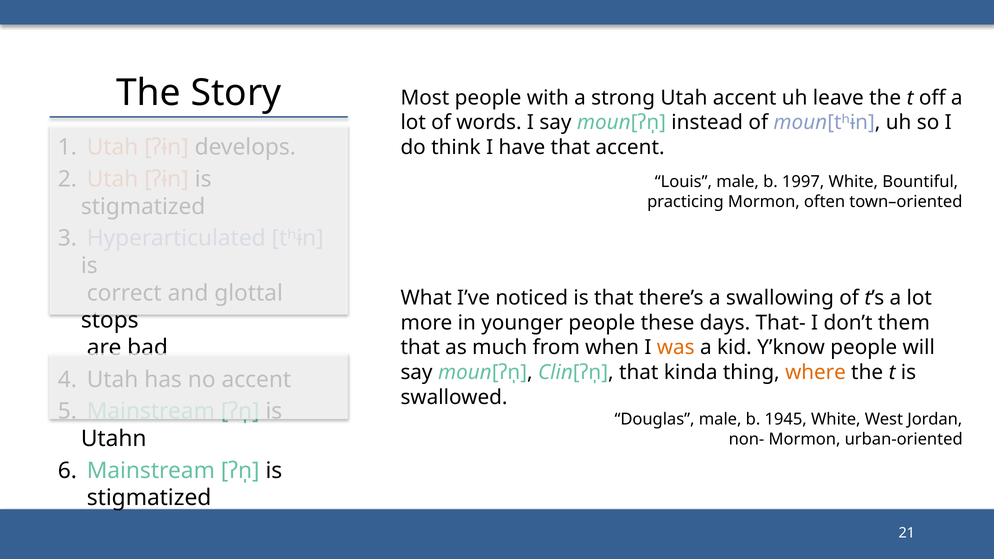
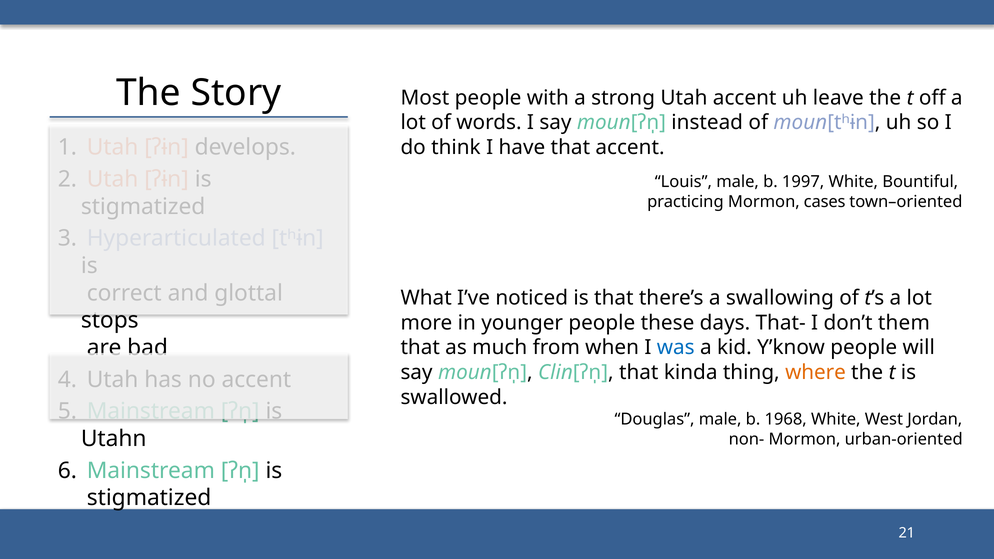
often: often -> cases (825, 202)
was colour: orange -> blue (676, 348)
1945: 1945 -> 1968 (786, 419)
